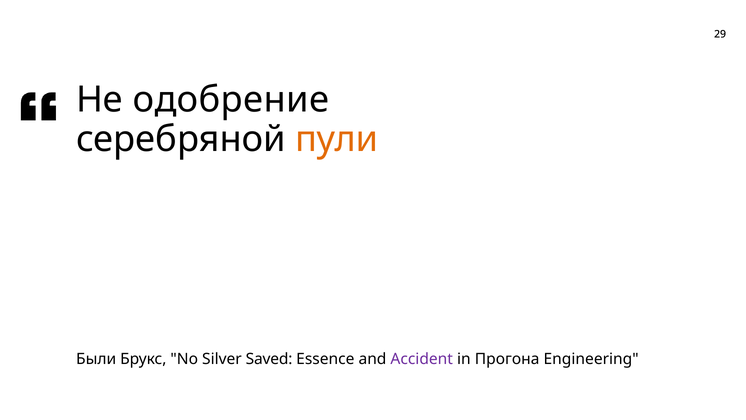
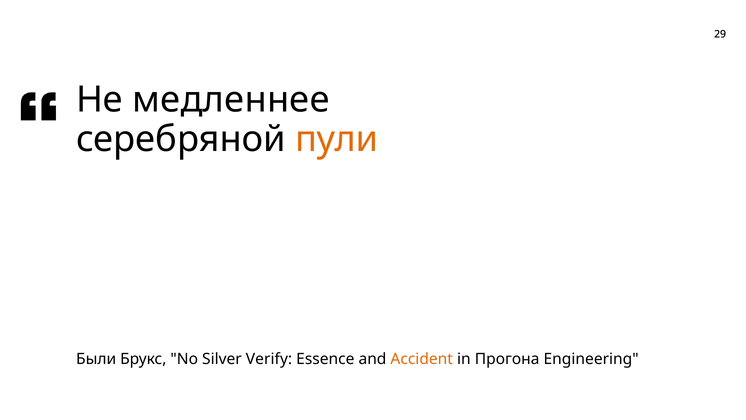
одобрение: одобрение -> медленнее (231, 100)
Saved: Saved -> Verify (269, 359)
Accident colour: purple -> orange (422, 359)
